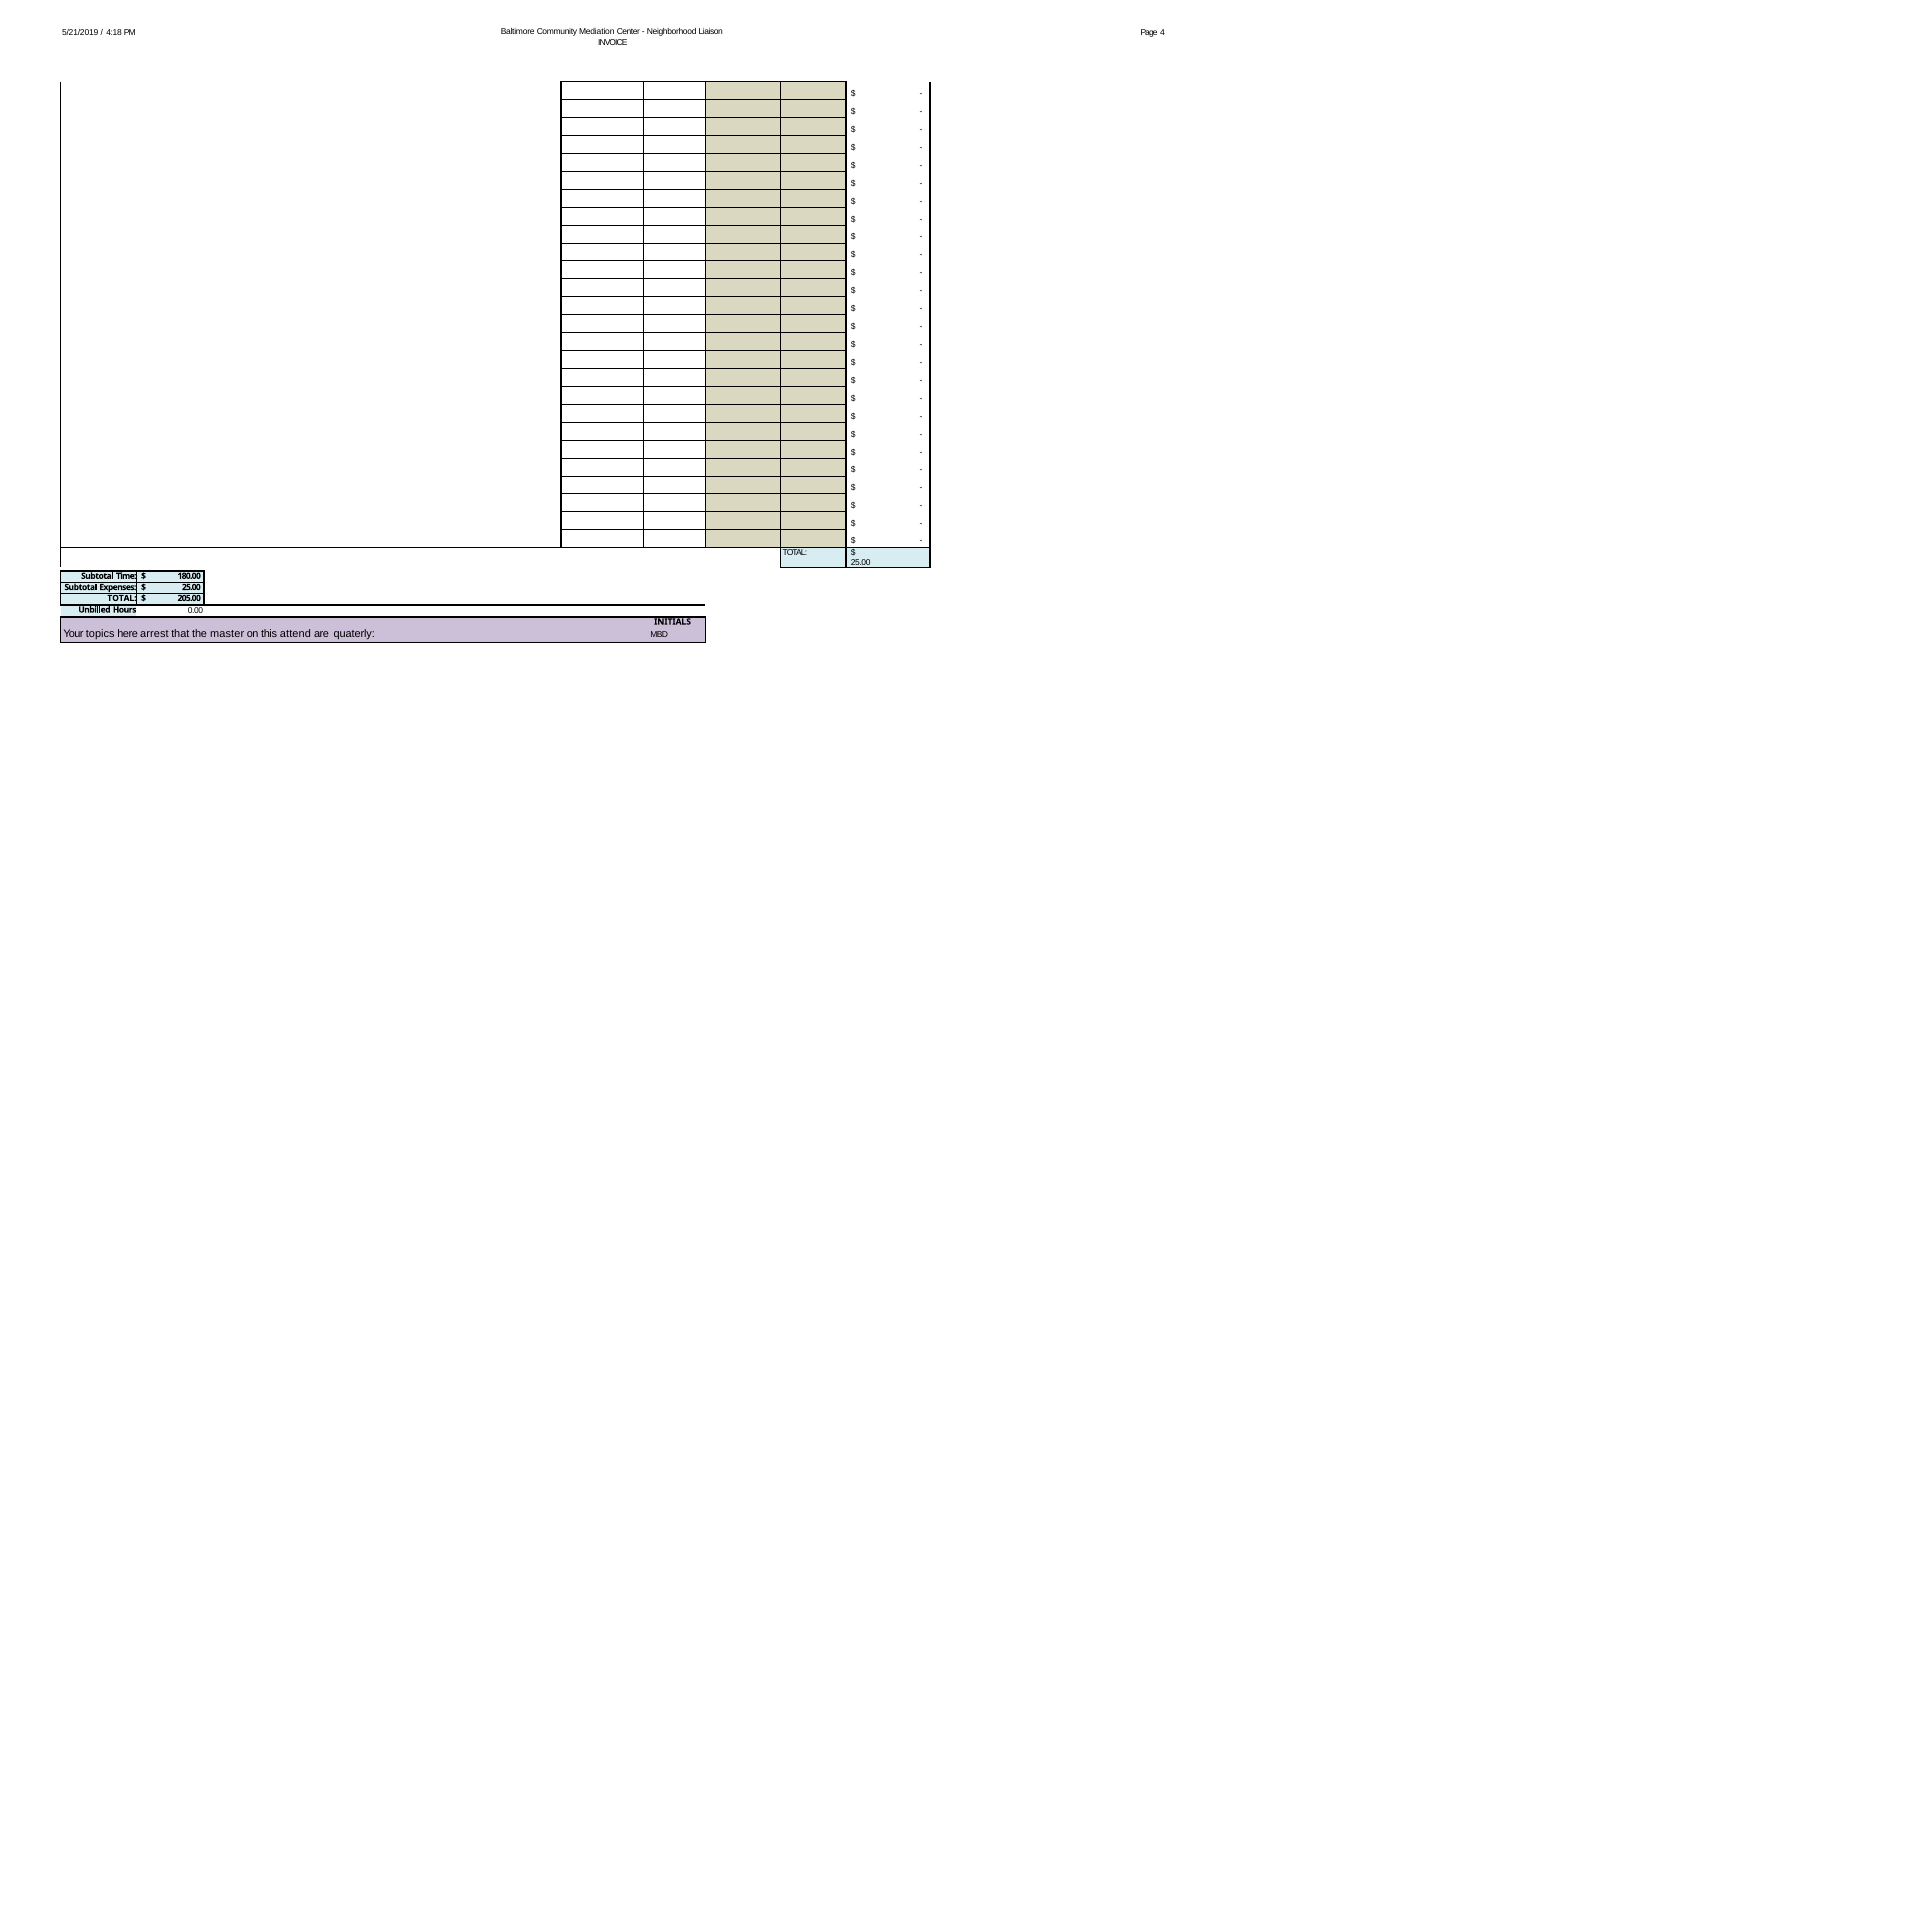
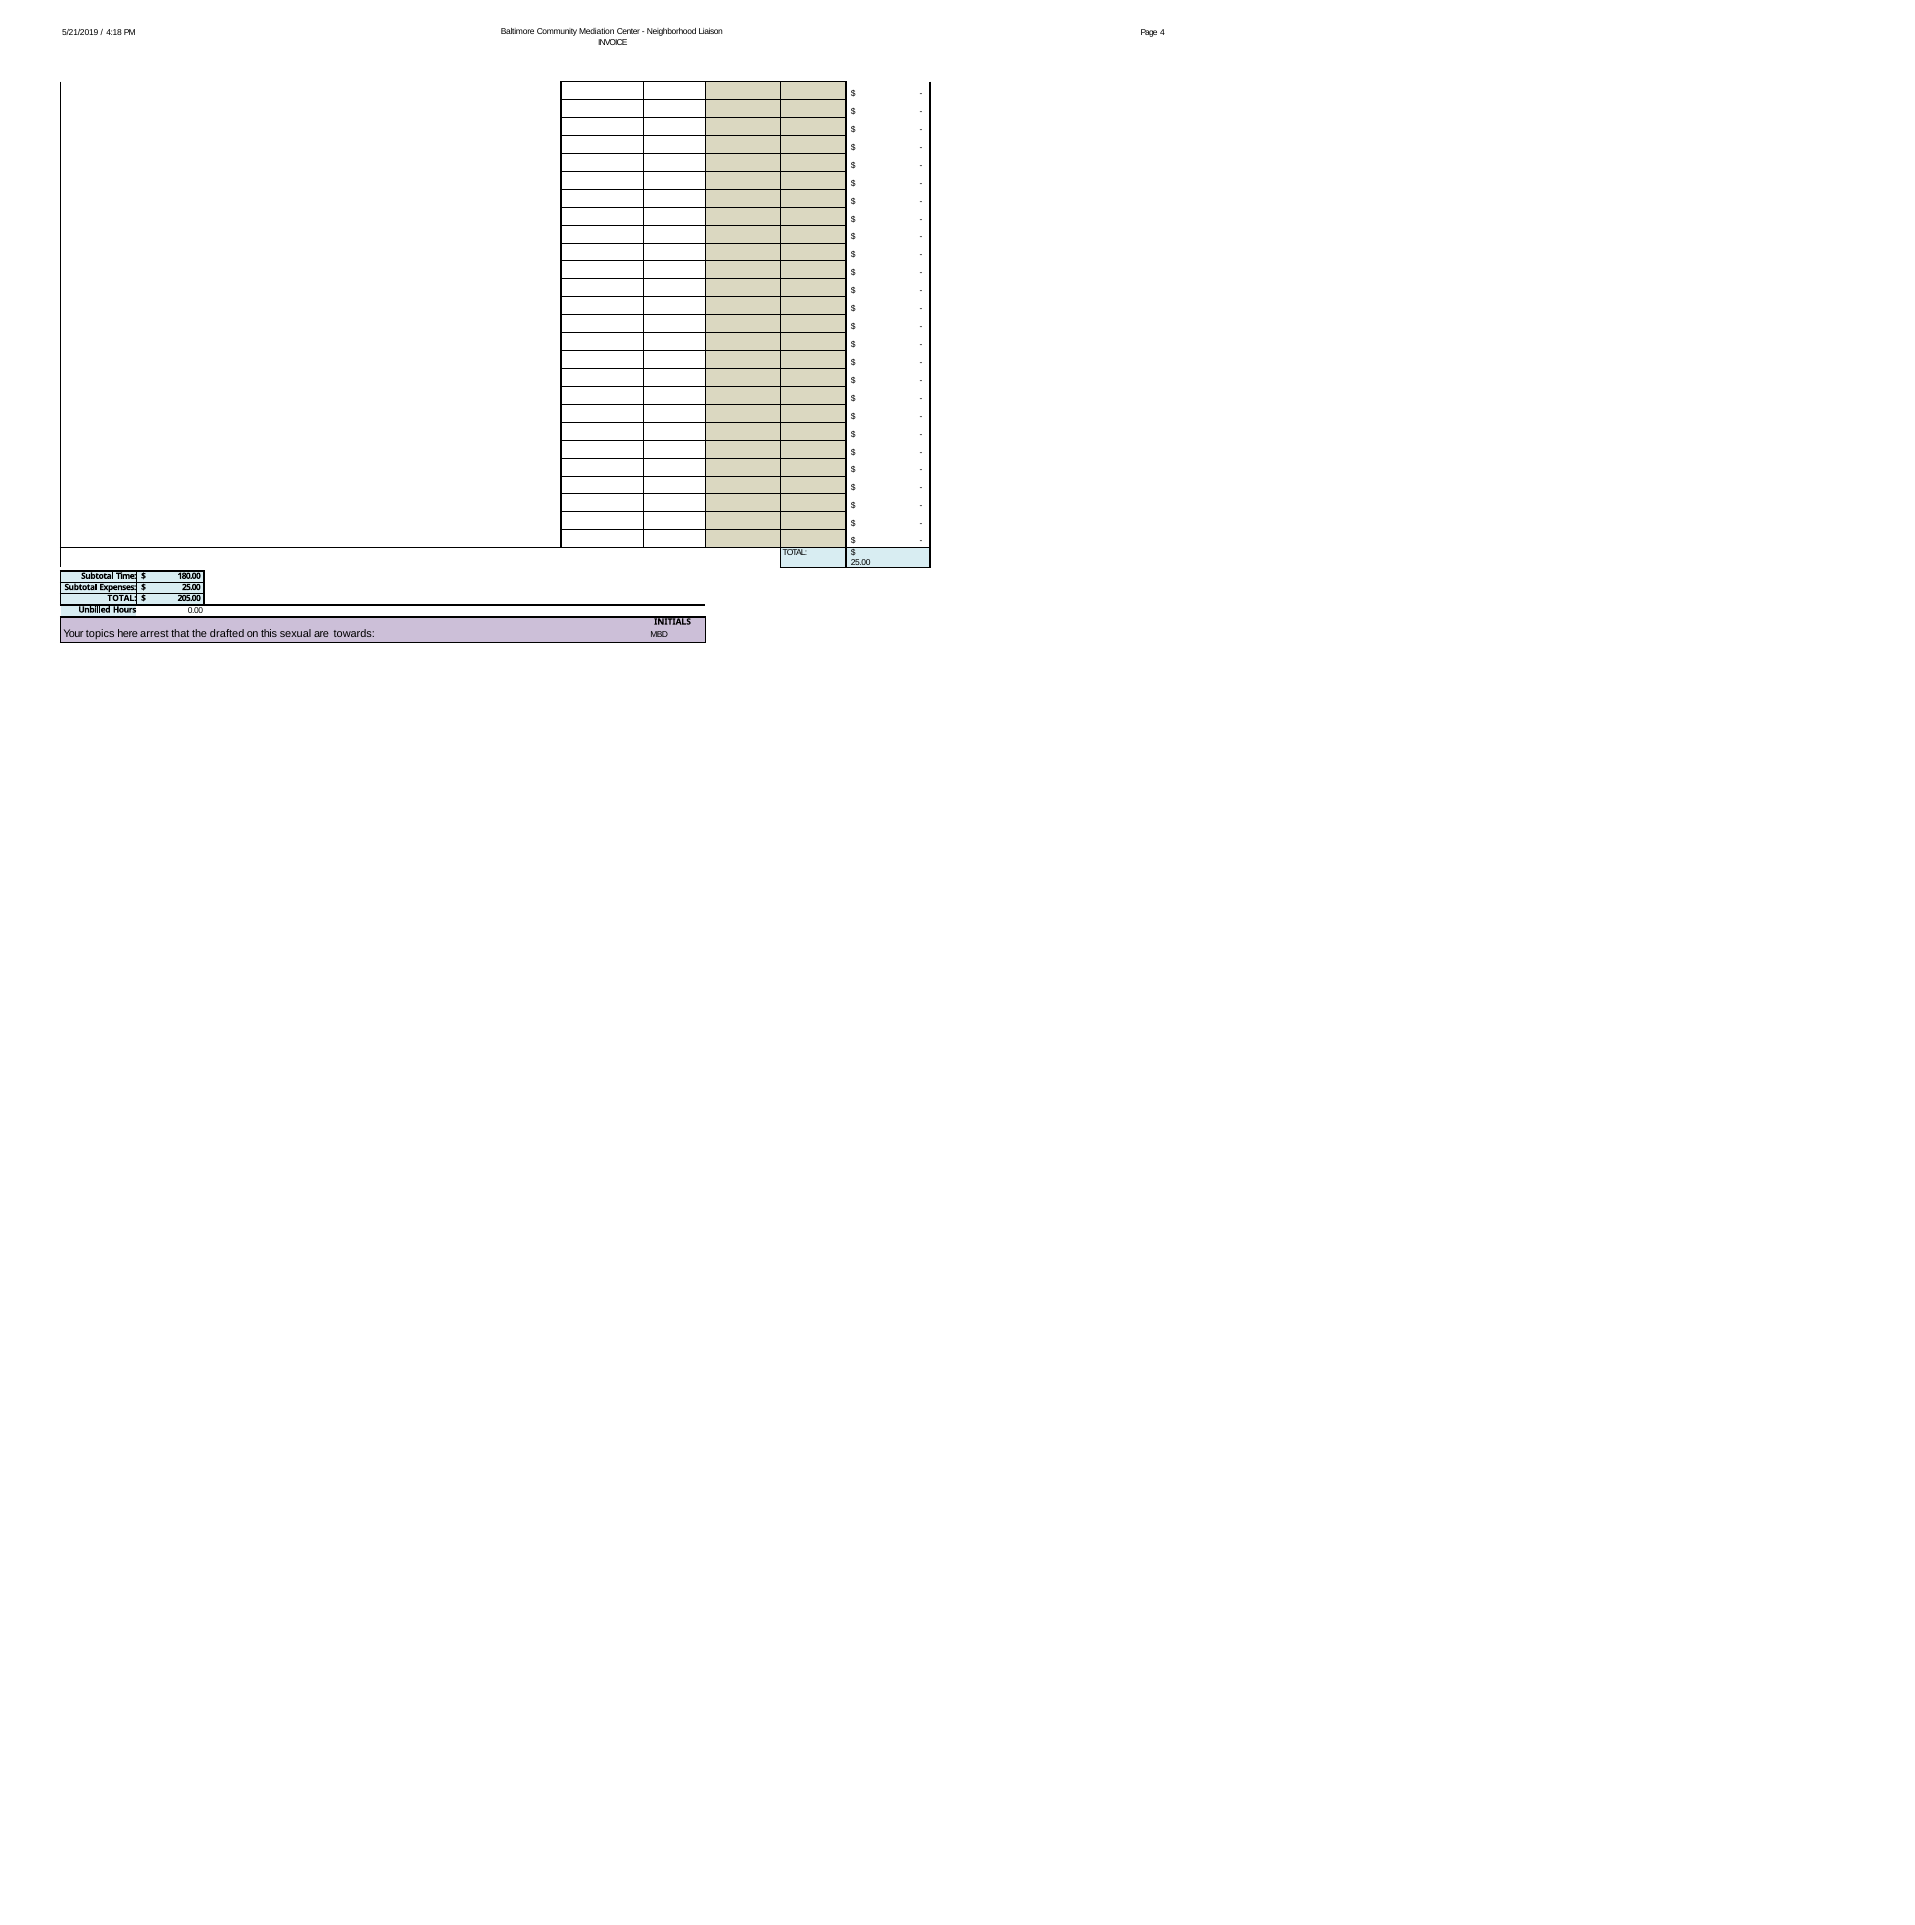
master: master -> drafted (227, 634)
attend: attend -> sexual (296, 634)
quaterly: quaterly -> towards (354, 634)
